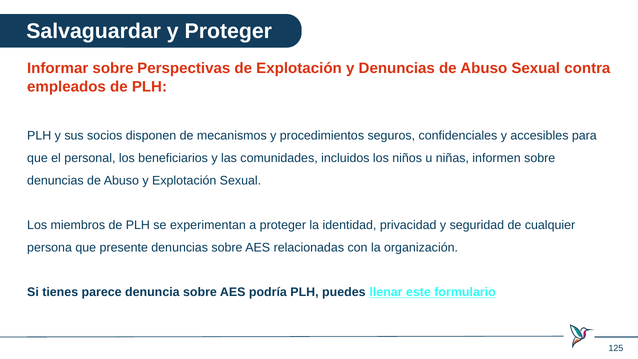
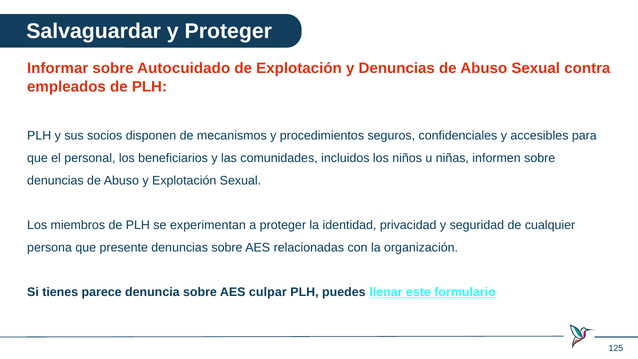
Perspectivas: Perspectivas -> Autocuidado (184, 68)
podría: podría -> culpar (268, 292)
